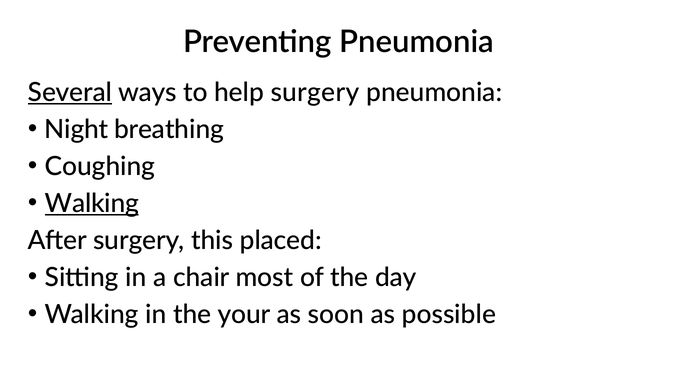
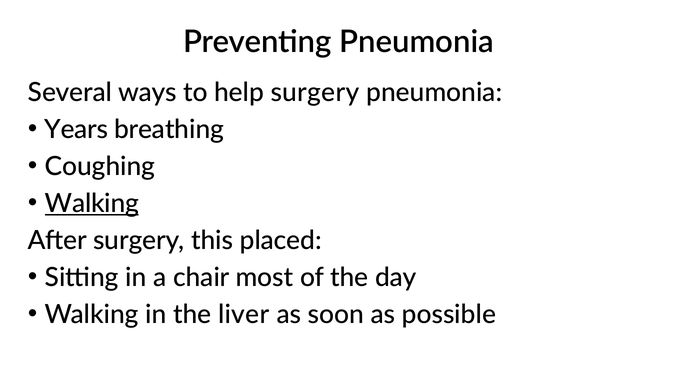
Several underline: present -> none (70, 92)
Night: Night -> Years (76, 129)
your: your -> liver (244, 314)
